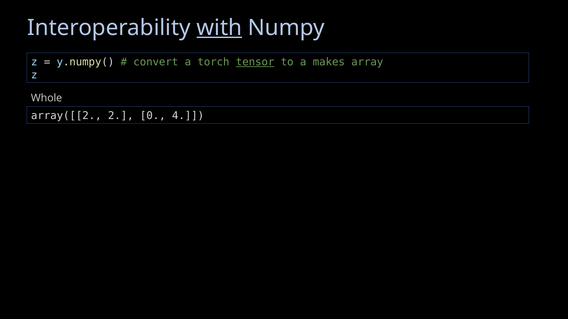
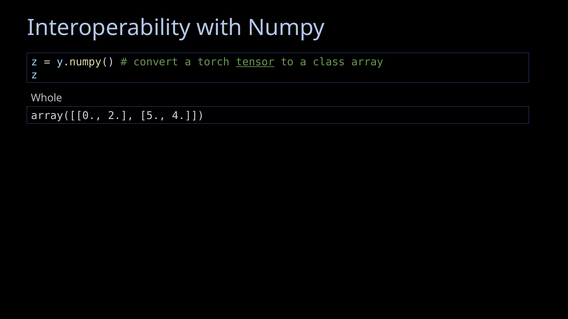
with underline: present -> none (219, 28)
makes: makes -> class (329, 62)
array([[2: array([[2 -> array([[0 (66, 116)
0: 0 -> 5 (153, 116)
